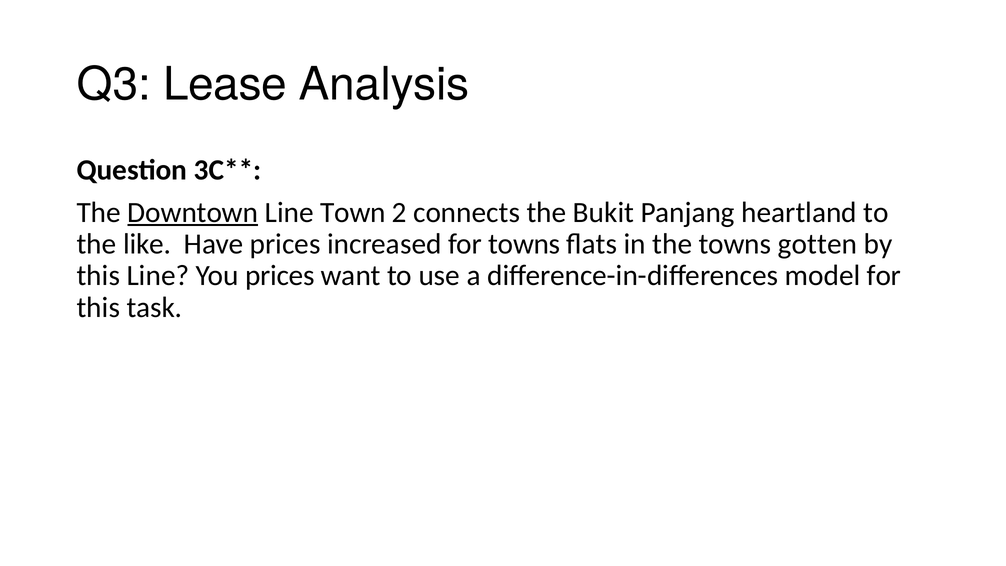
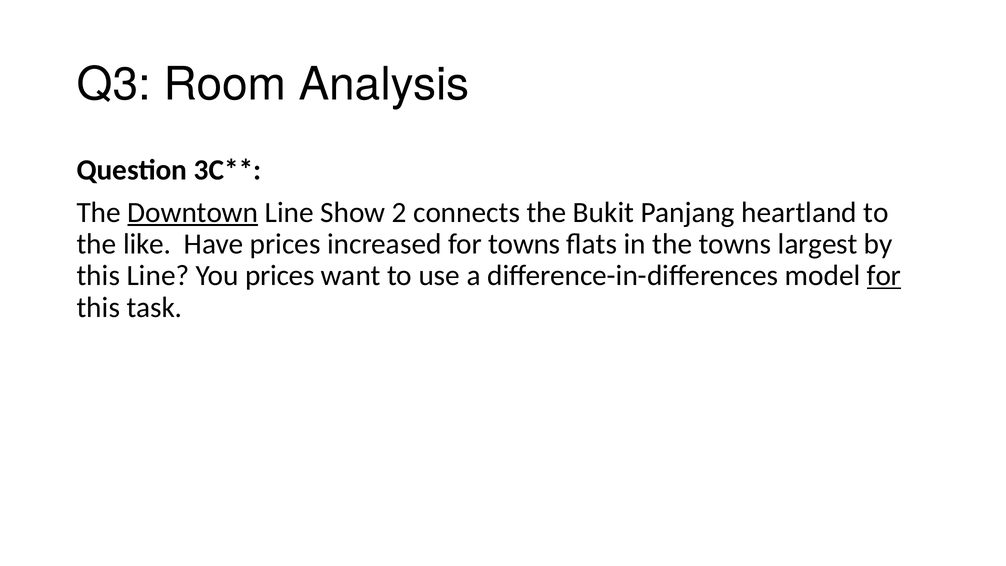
Lease: Lease -> Room (225, 85)
Town: Town -> Show (353, 212)
gotten: gotten -> largest (818, 244)
for underline: none -> present (884, 276)
